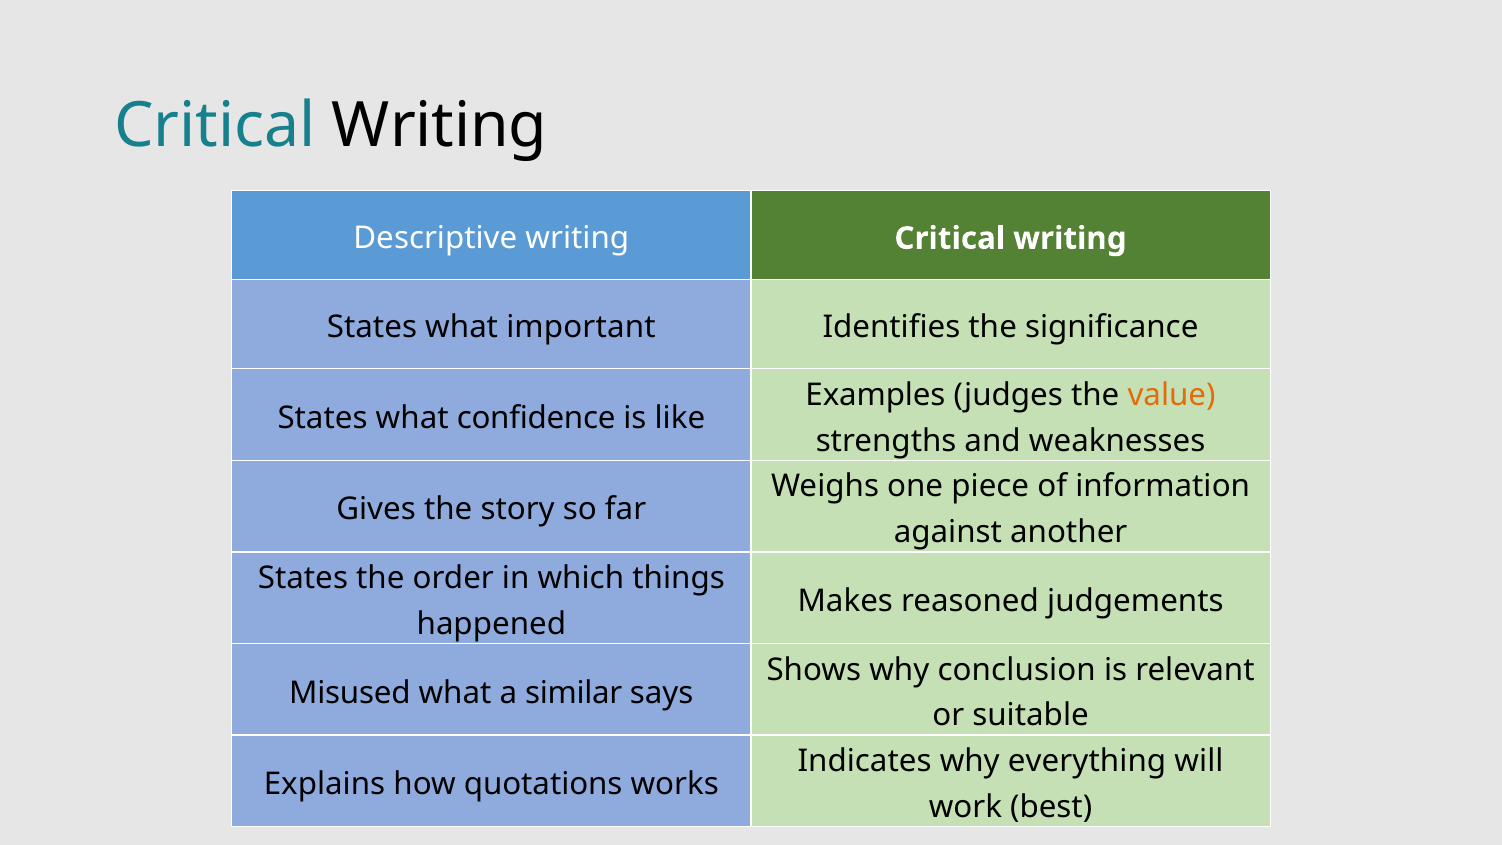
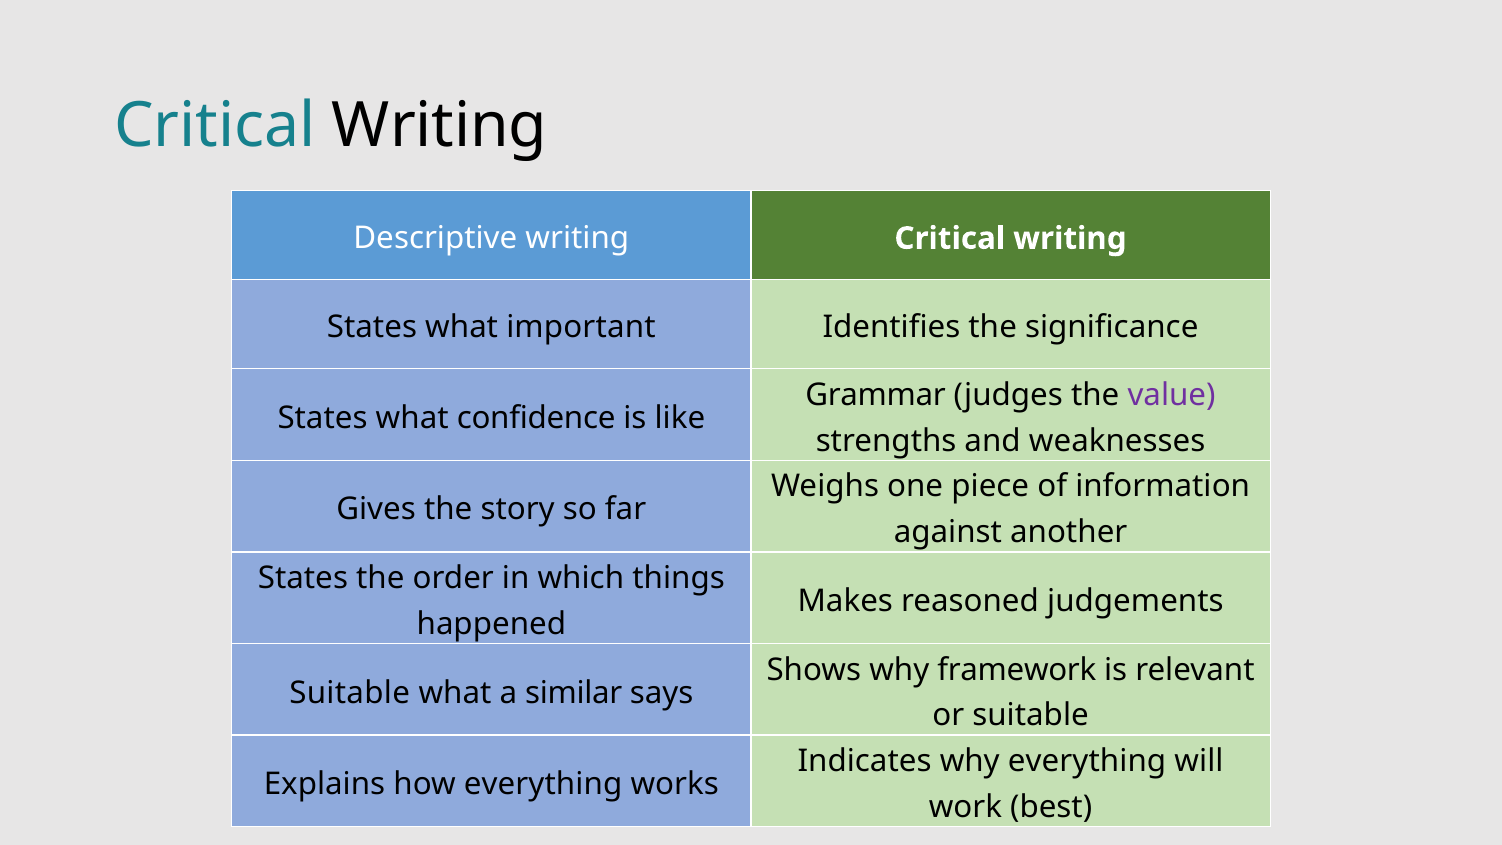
Examples: Examples -> Grammar (876, 395)
value colour: orange -> purple (1172, 395)
conclusion: conclusion -> framework (1017, 670)
Misused: Misused -> Suitable (350, 693)
how quotations: quotations -> everything (543, 784)
